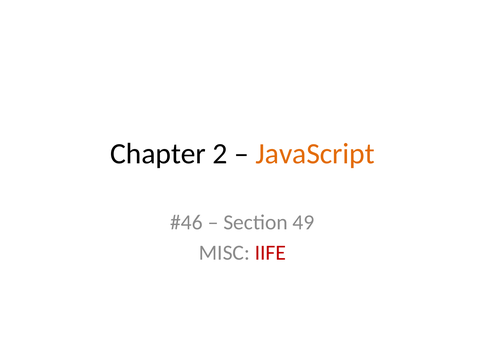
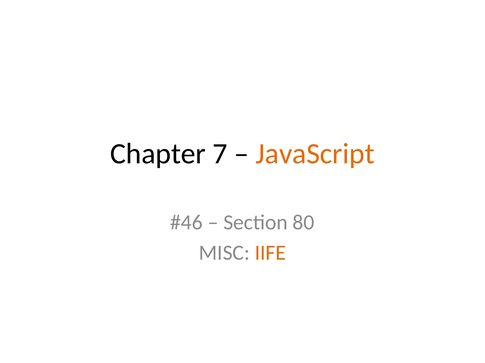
2: 2 -> 7 (220, 154)
49: 49 -> 80 (304, 223)
IIFE colour: red -> orange (270, 253)
